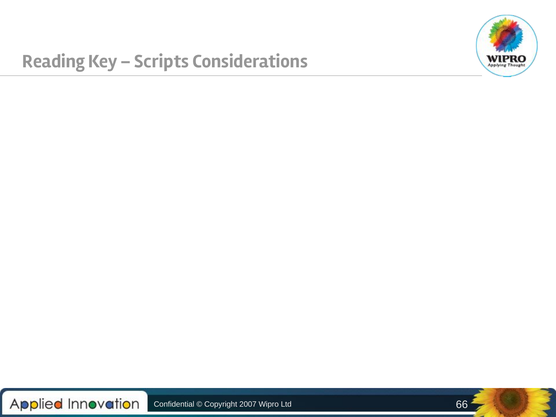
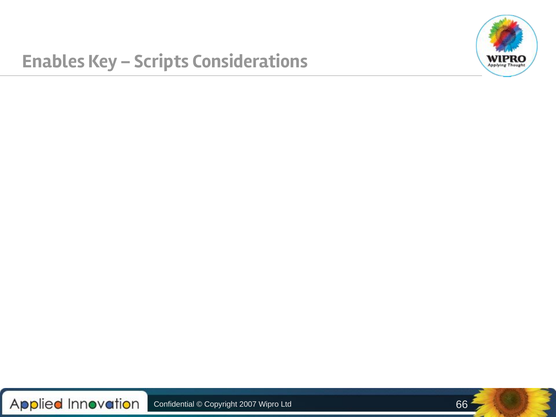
Reading: Reading -> Enables (54, 61)
